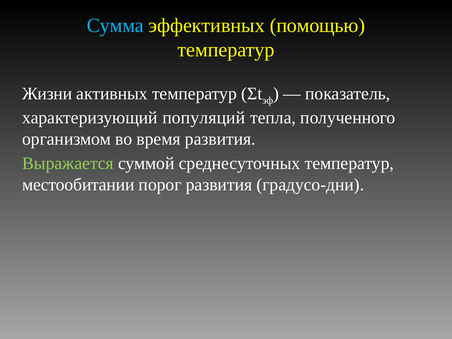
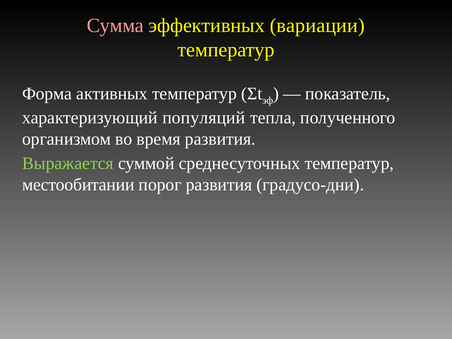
Сумма colour: light blue -> pink (115, 26)
помощью: помощью -> вариации (317, 26)
Жизни: Жизни -> Форма (47, 94)
